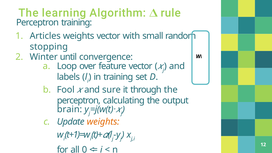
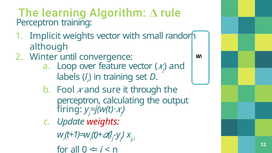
Articles: Articles -> Implicit (45, 36)
stopping: stopping -> although (49, 47)
brain: brain -> firing (70, 109)
weights colour: orange -> red (103, 122)
